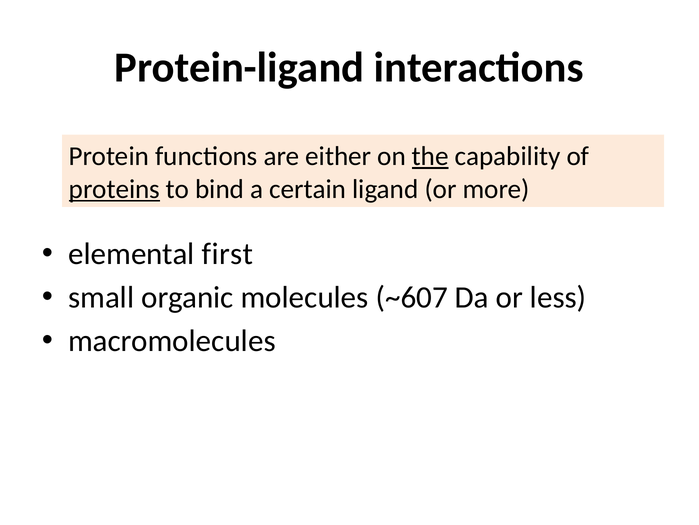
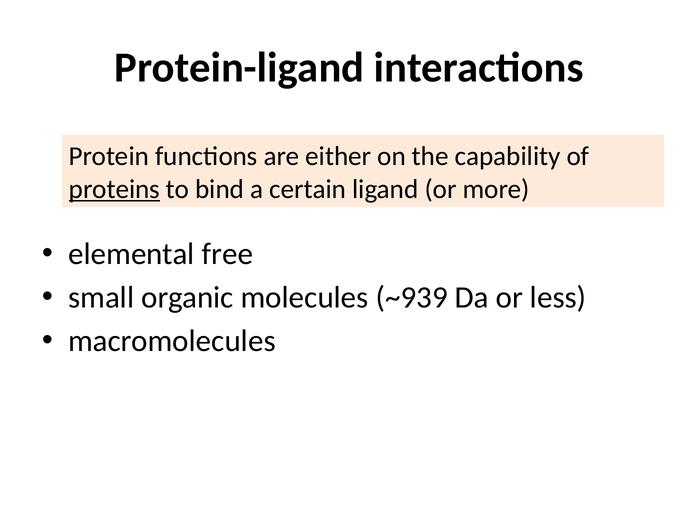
the underline: present -> none (430, 156)
first: first -> free (227, 254)
~607: ~607 -> ~939 (412, 297)
